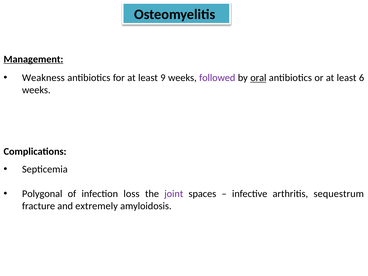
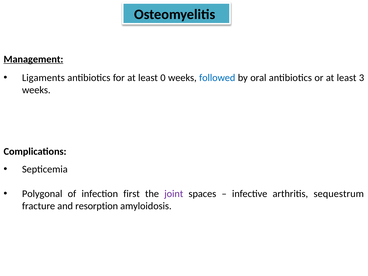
Weakness: Weakness -> Ligaments (43, 78)
9: 9 -> 0 (163, 78)
followed colour: purple -> blue (217, 78)
oral underline: present -> none (258, 78)
6: 6 -> 3 (362, 78)
loss: loss -> first (132, 194)
extremely: extremely -> resorption (97, 206)
